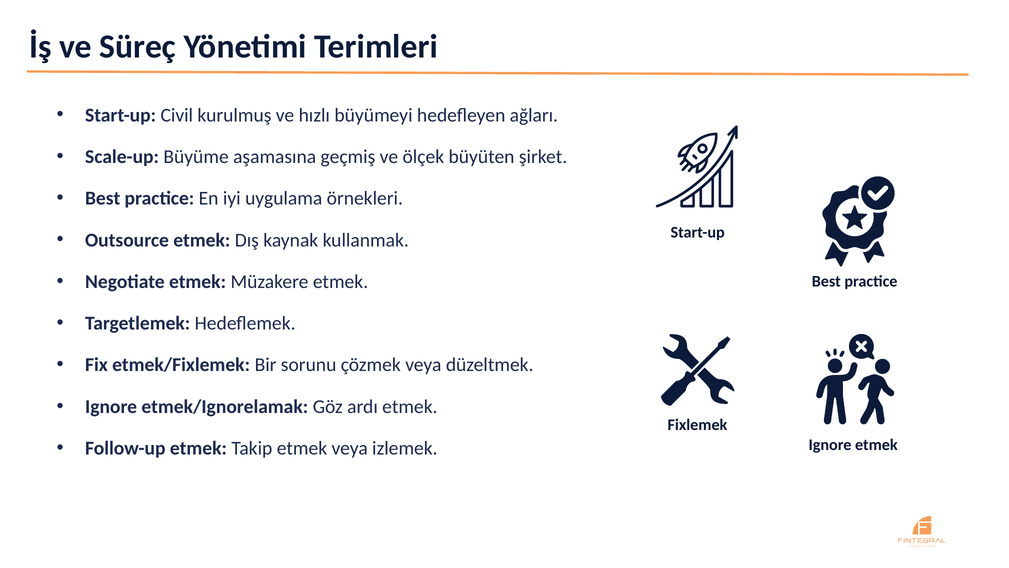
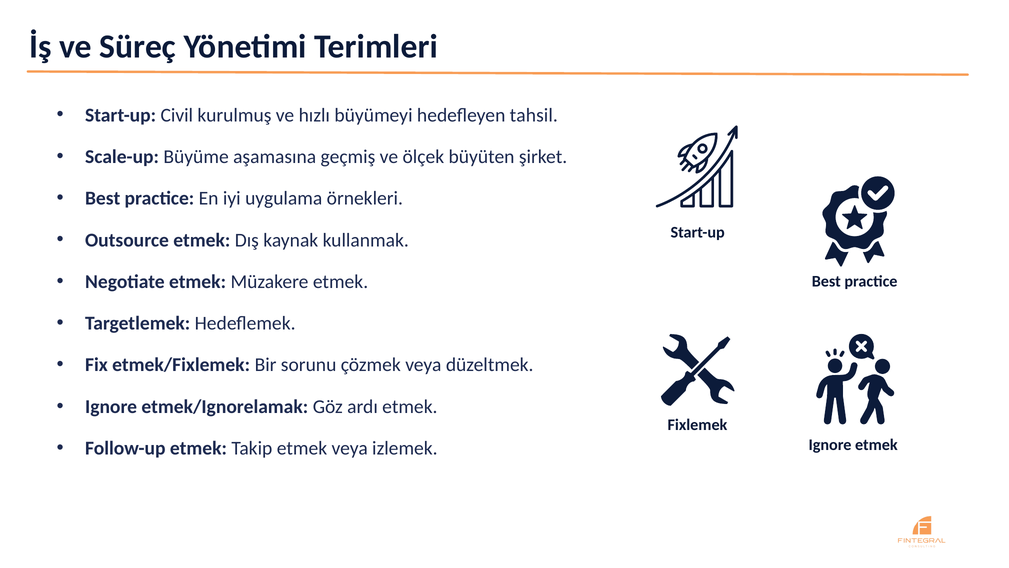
ağları: ağları -> tahsil (534, 115)
